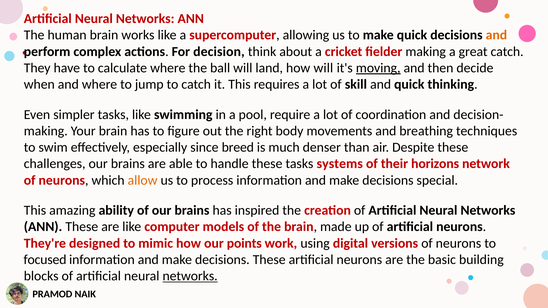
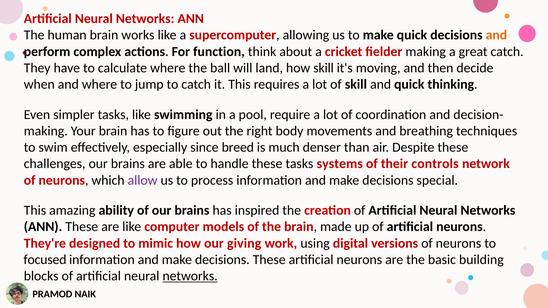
decision: decision -> function (219, 52)
how will: will -> skill (324, 68)
moving underline: present -> none (378, 68)
horizons: horizons -> controls (435, 164)
allow colour: orange -> purple (143, 180)
points: points -> giving (244, 243)
